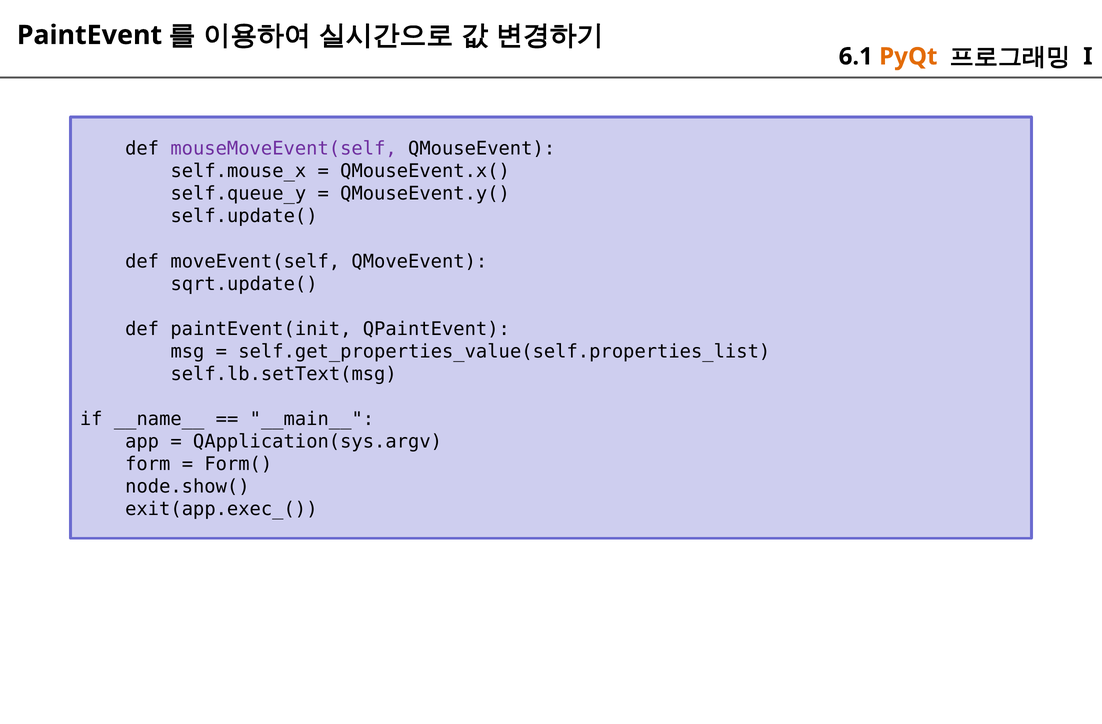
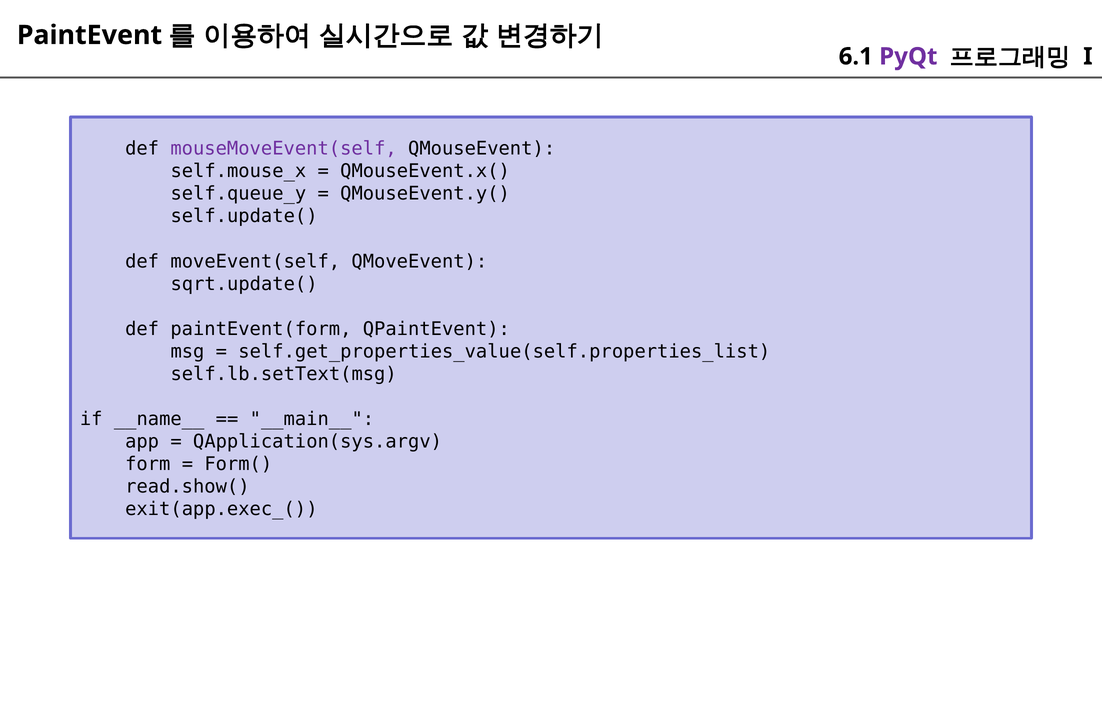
PyQt colour: orange -> purple (908, 56)
paintEvent(init: paintEvent(init -> paintEvent(form (261, 329)
node.show(: node.show( -> read.show( (187, 487)
